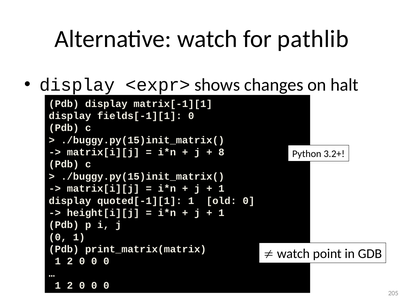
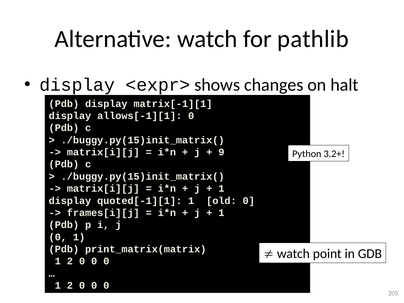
fields[-1][1: fields[-1][1 -> allows[-1][1 (140, 116)
8: 8 -> 9 (221, 152)
height[i][j: height[i][j -> frames[i][j (103, 213)
